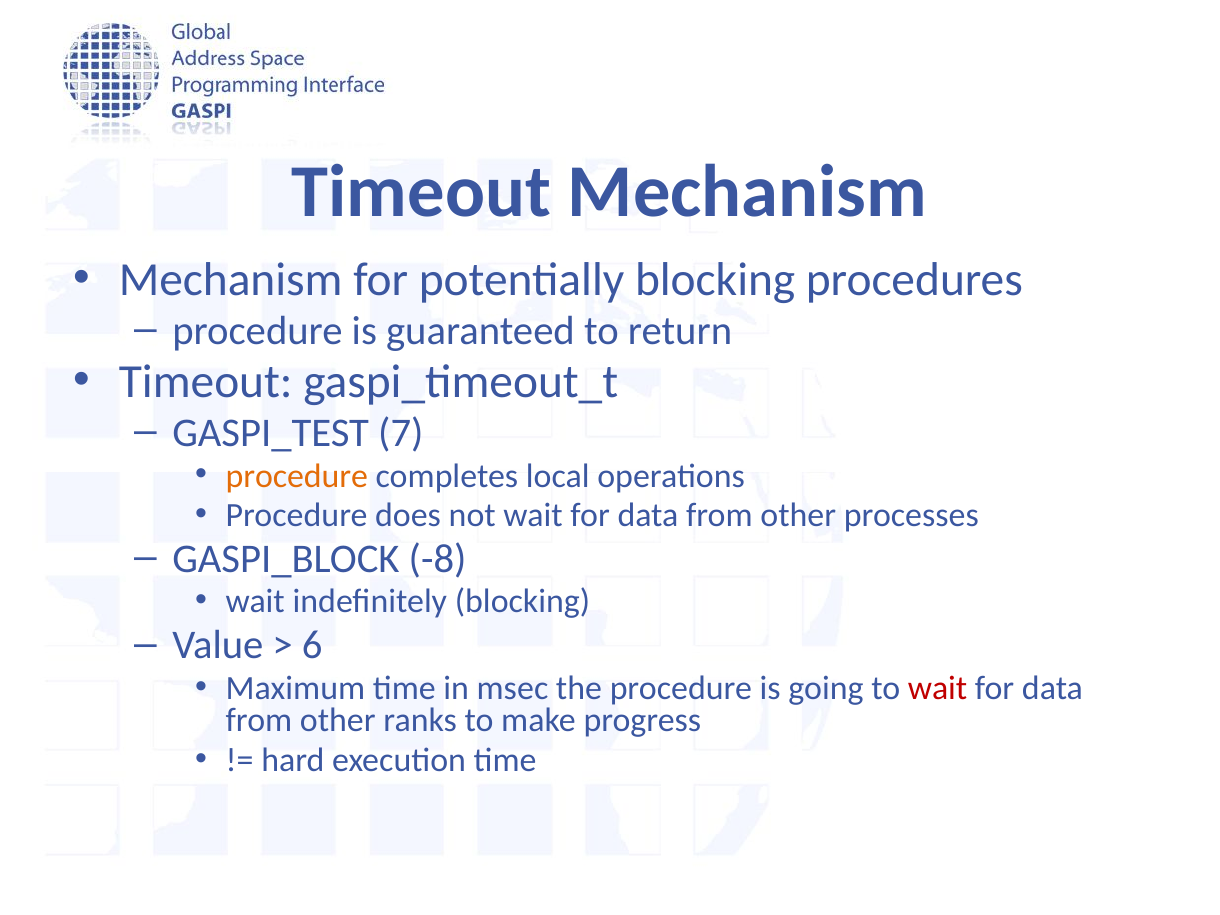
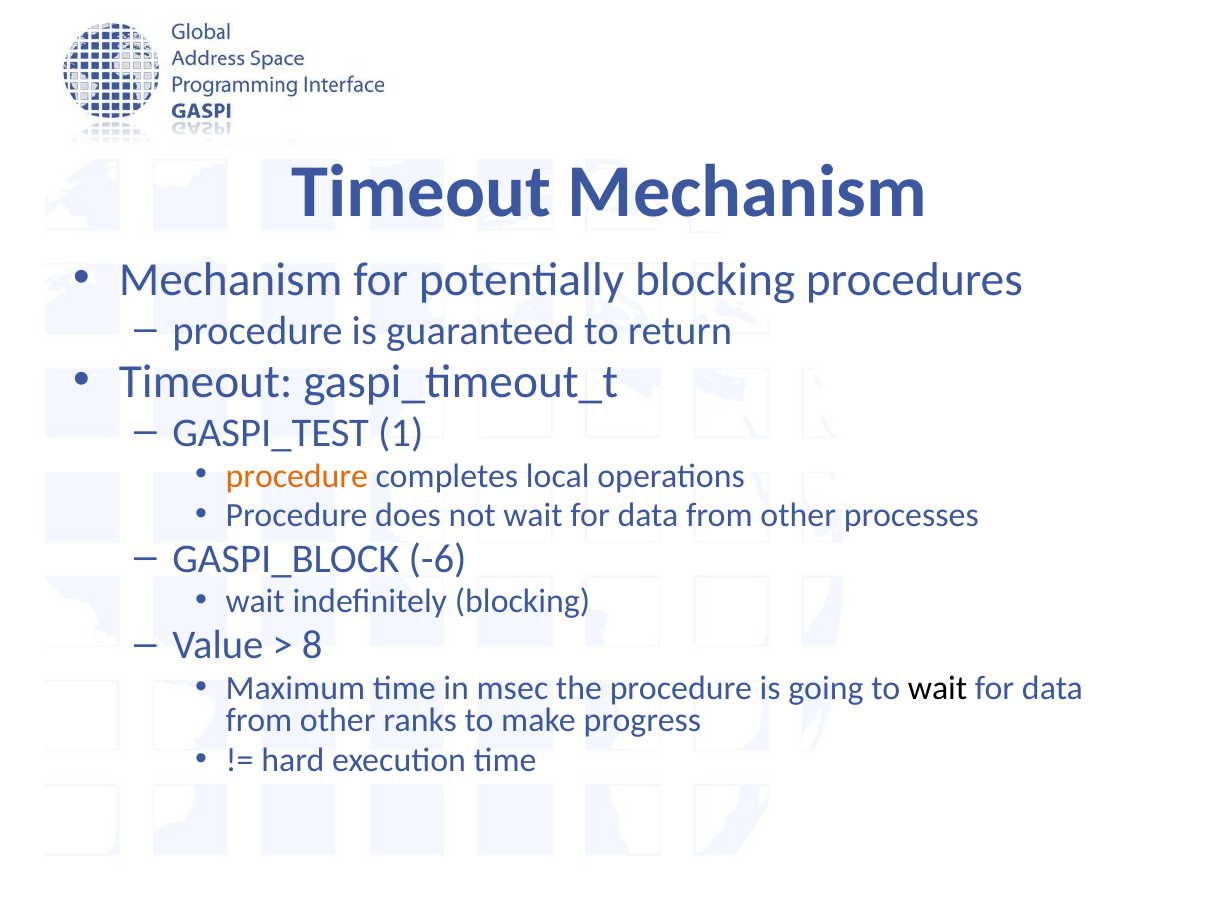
7: 7 -> 1 (401, 433)
-8: -8 -> -6 (438, 559)
6: 6 -> 8 (312, 645)
wait colour: red -> black (938, 688)
